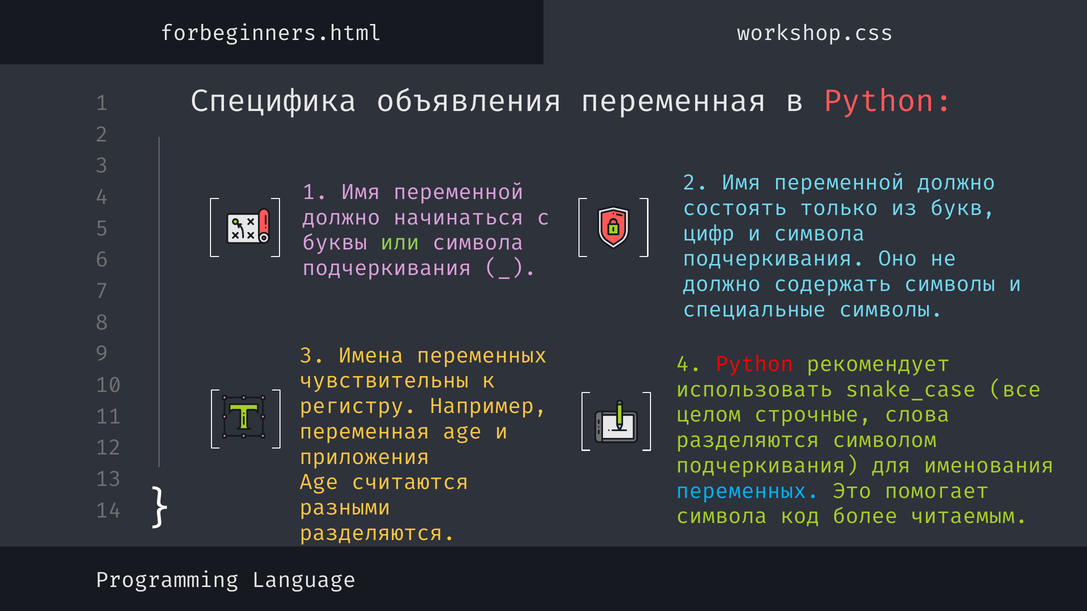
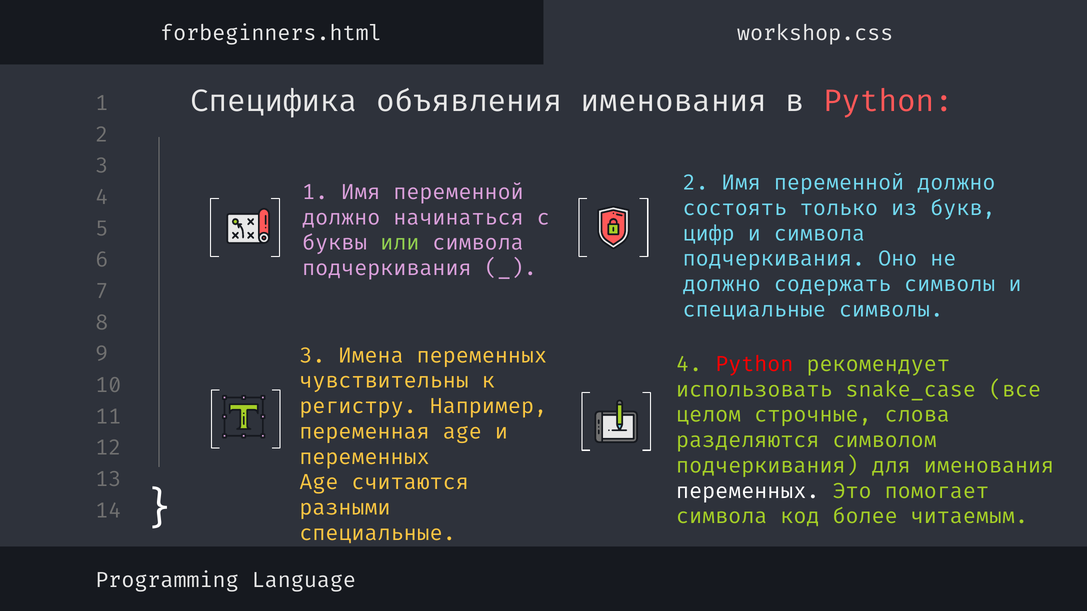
объявления переменная: переменная -> именования (674, 101)
приложения: приложения -> переменных (365, 457)
переменных colour: light blue -> white (748, 491)
разделяются: разделяются -> специальные (378, 534)
